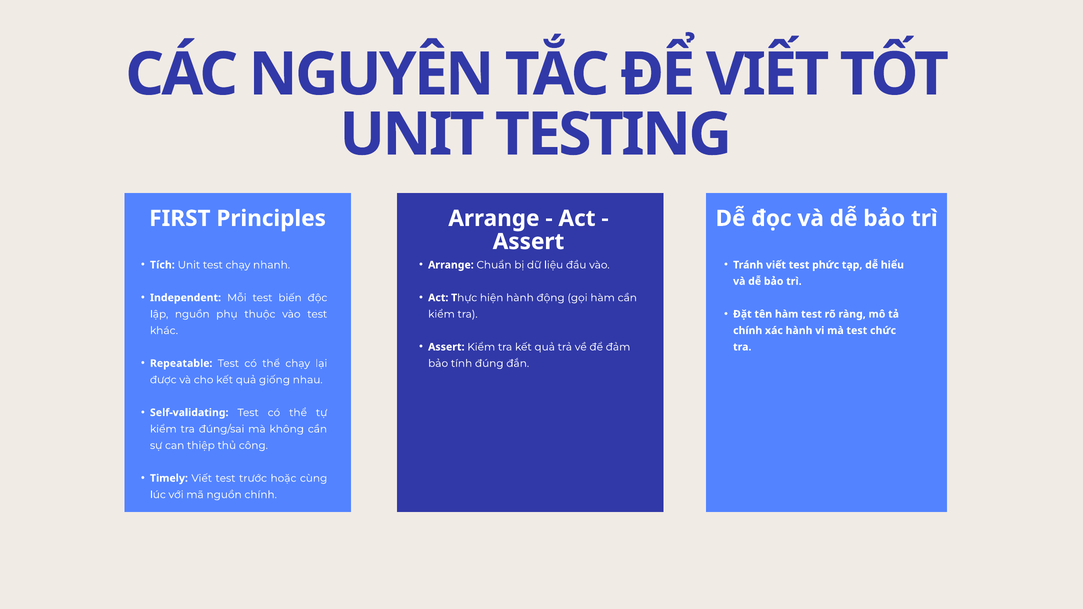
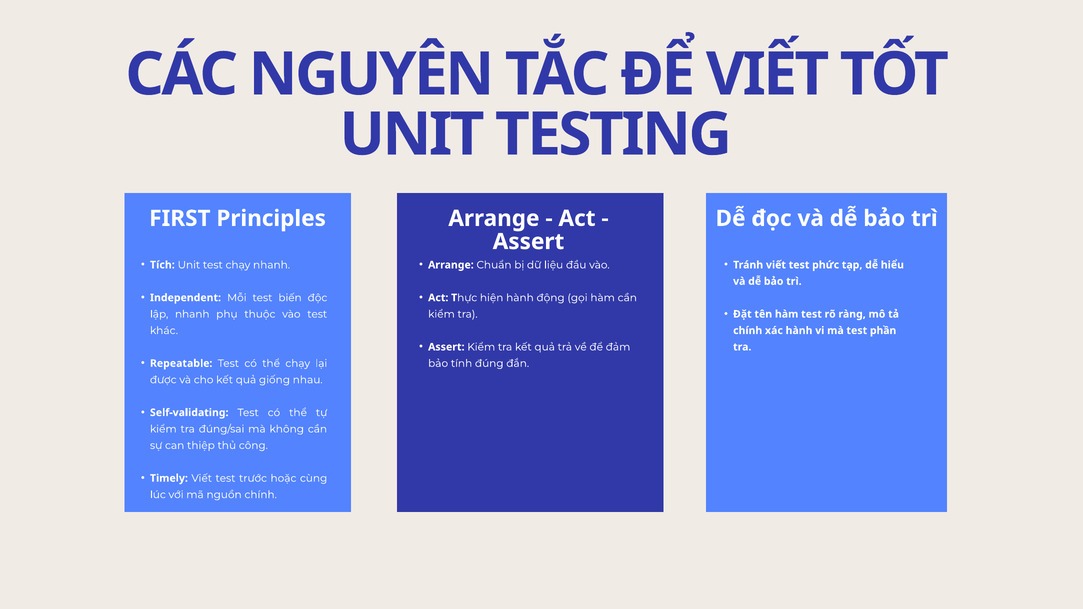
lập nguồn: nguồn -> nhanh (192, 314)
chức: chức -> phần (883, 331)
